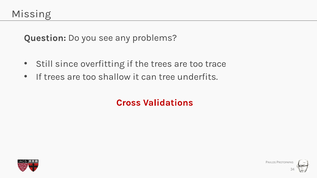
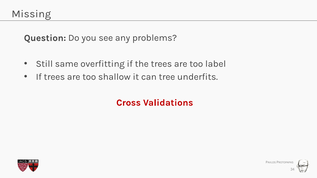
since: since -> same (67, 64)
trace: trace -> label (216, 64)
